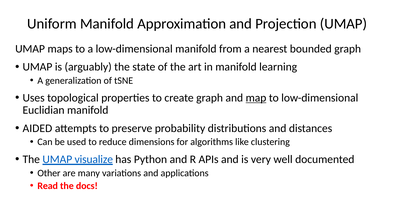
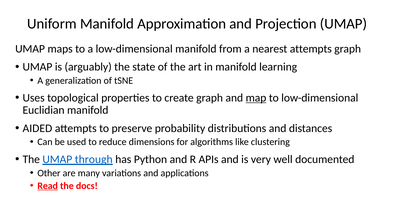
nearest bounded: bounded -> attempts (311, 49)
visualize: visualize -> through (94, 159)
Read underline: none -> present (48, 185)
